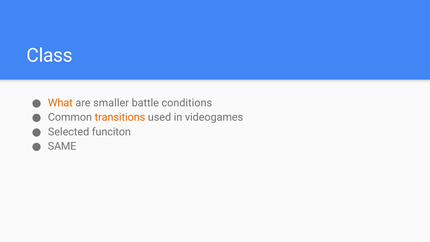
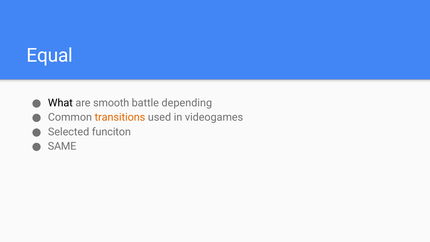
Class: Class -> Equal (50, 56)
What colour: orange -> black (60, 103)
smaller: smaller -> smooth (111, 103)
conditions: conditions -> depending (187, 103)
